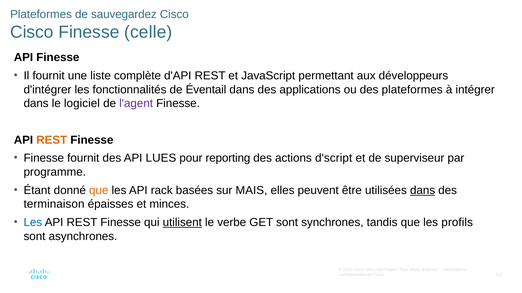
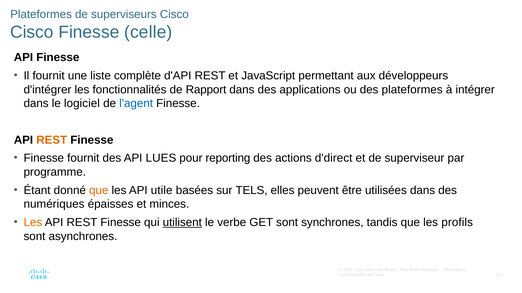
sauvegardez: sauvegardez -> superviseurs (124, 14)
Éventail: Éventail -> Rapport (206, 90)
l'agent colour: purple -> blue (136, 104)
d'script: d'script -> d'direct (334, 158)
rack: rack -> utile (162, 191)
MAIS: MAIS -> TELS (252, 191)
dans underline: present -> none (423, 191)
terminaison: terminaison -> numériques (54, 205)
Les colour: blue -> orange (33, 223)
